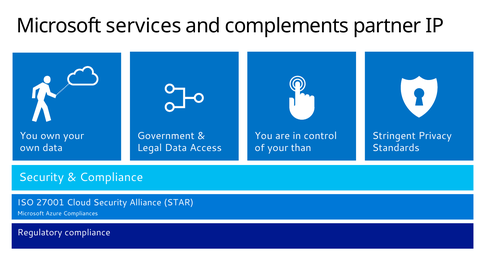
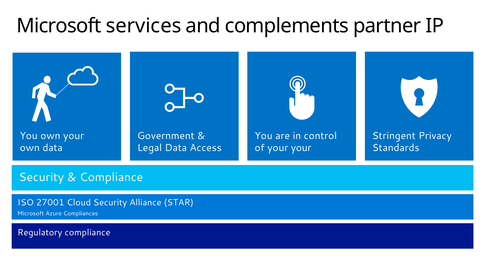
your than: than -> your (301, 148)
